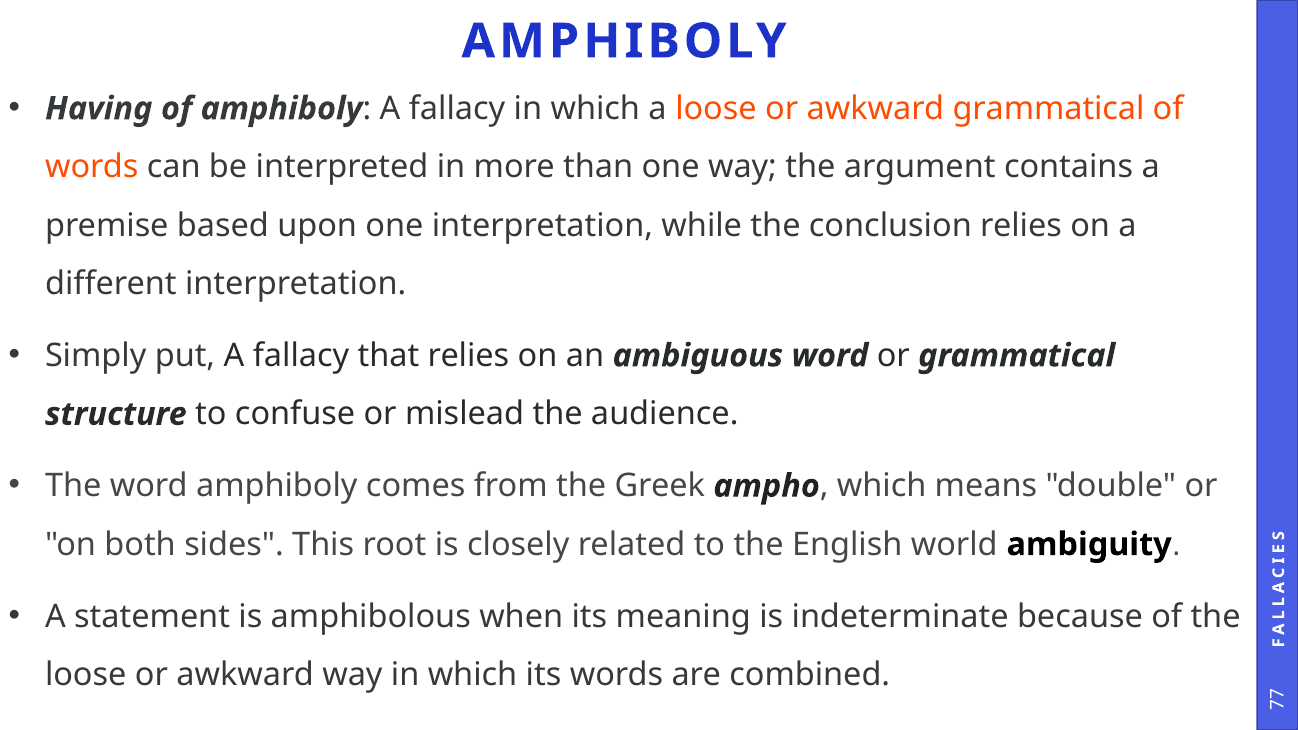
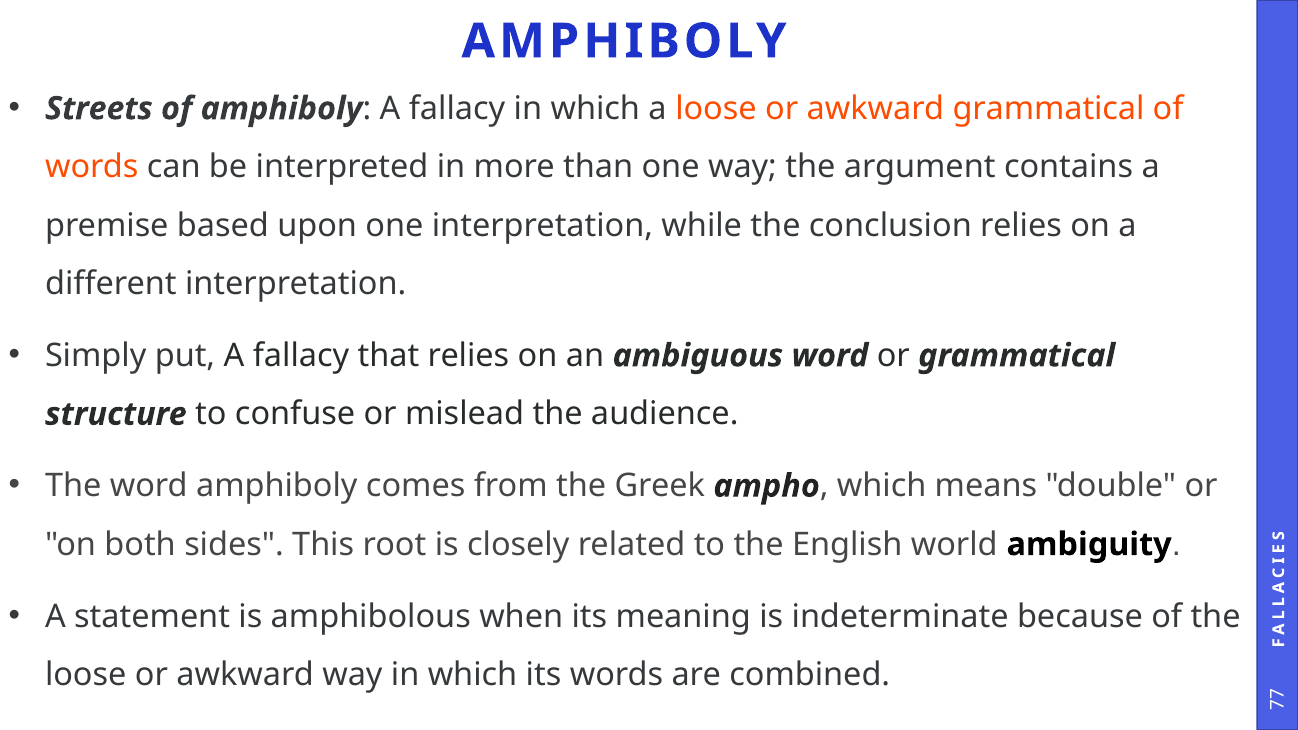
Having: Having -> Streets (99, 109)
